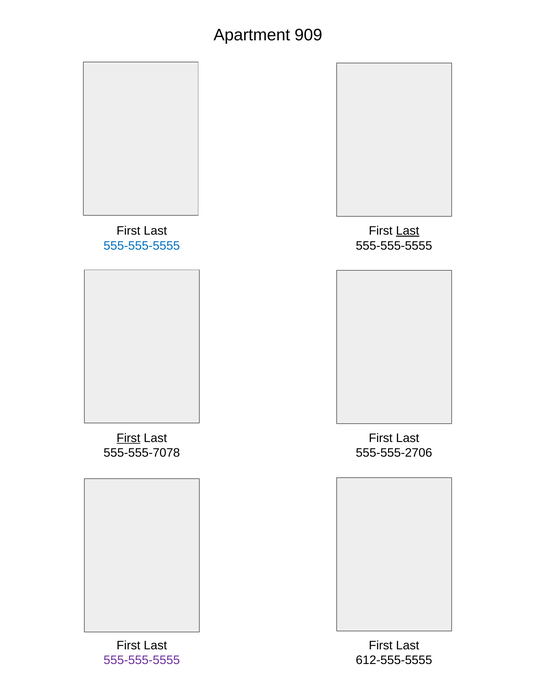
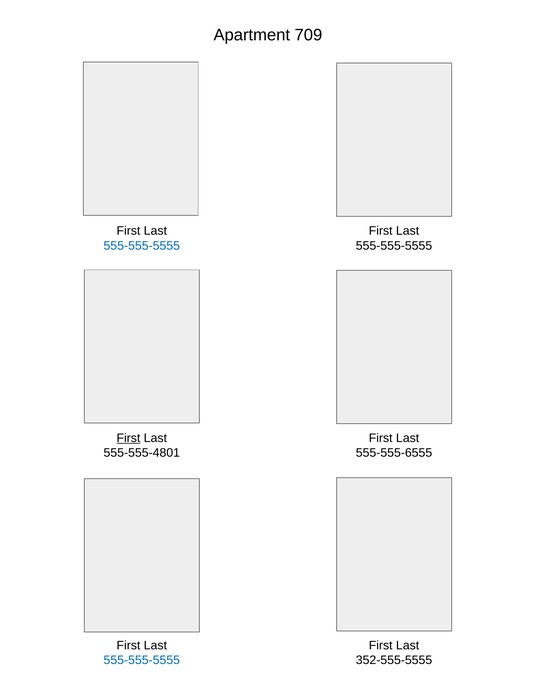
909: 909 -> 709 (308, 35)
Last underline: present -> none (408, 231)
555-555-7078: 555-555-7078 -> 555-555-4801 (142, 453)
555-555-2706: 555-555-2706 -> 555-555-6555 (394, 453)
555-555-5555 colour: purple -> blue (142, 660)
612-555-5555: 612-555-5555 -> 352-555-5555 (394, 660)
